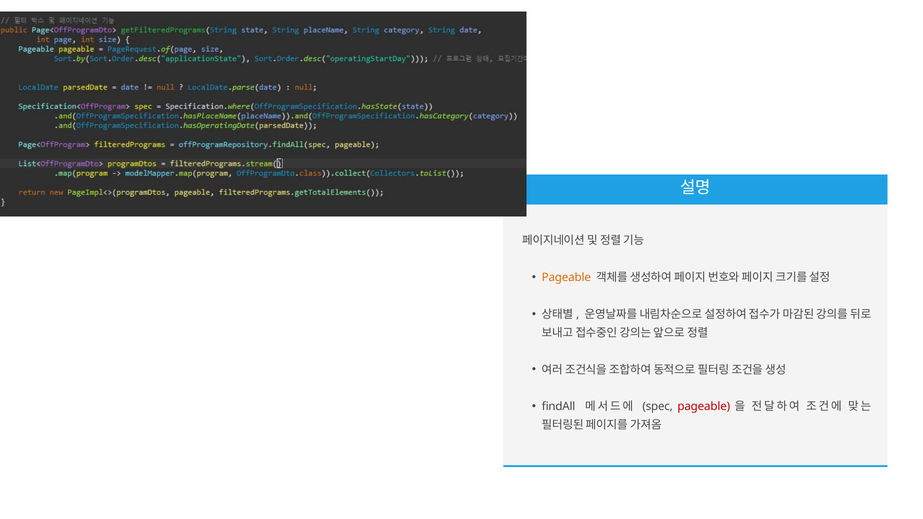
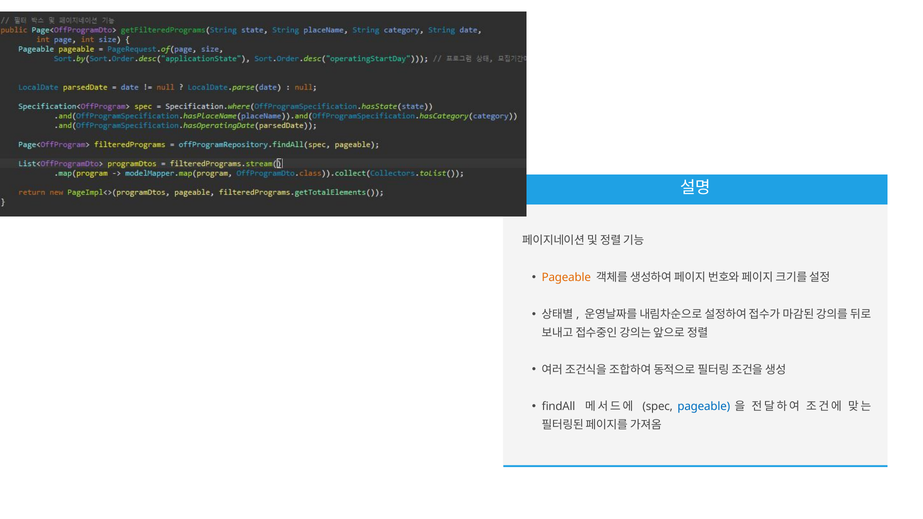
pageable colour: red -> blue (704, 407)
